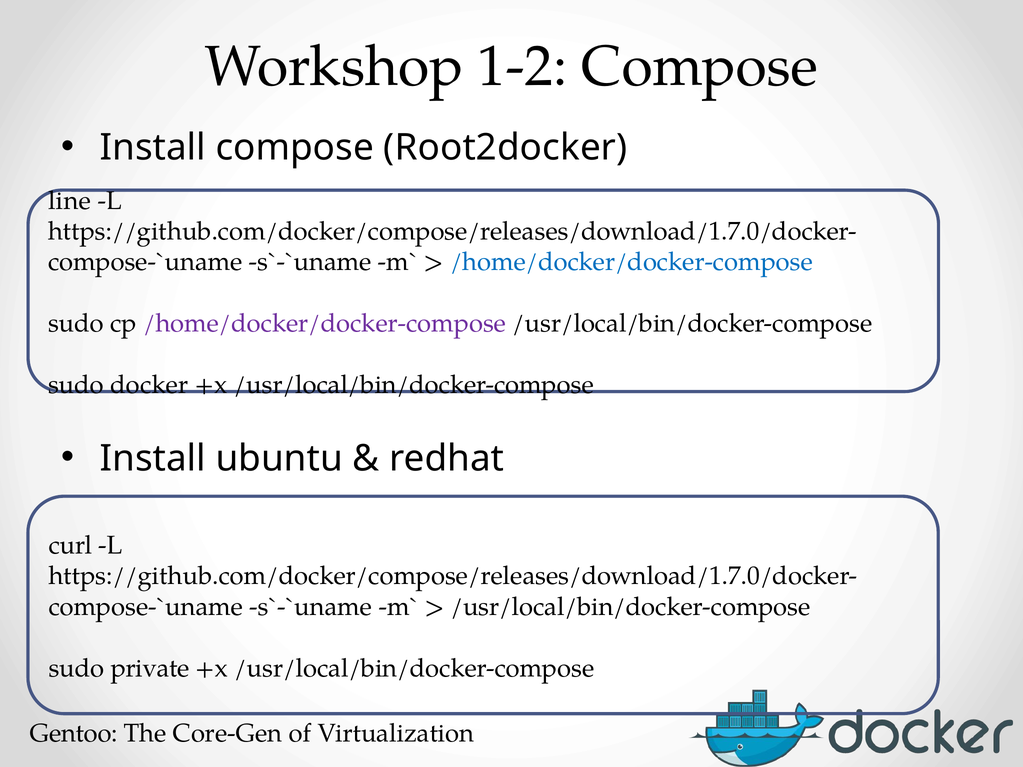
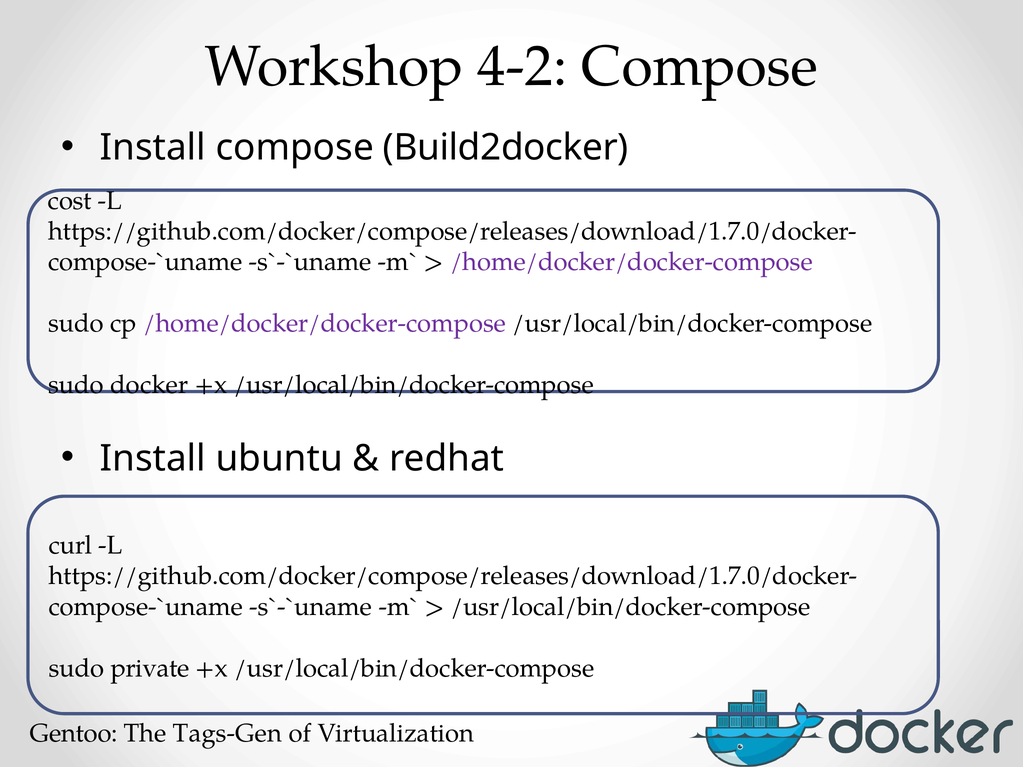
1-2: 1-2 -> 4-2 (522, 66)
Root2docker: Root2docker -> Build2docker (506, 148)
line: line -> cost (70, 201)
/home/docker/docker-compose colour: blue -> purple (631, 262)
Core-Gen: Core-Gen -> Tags-Gen (228, 733)
